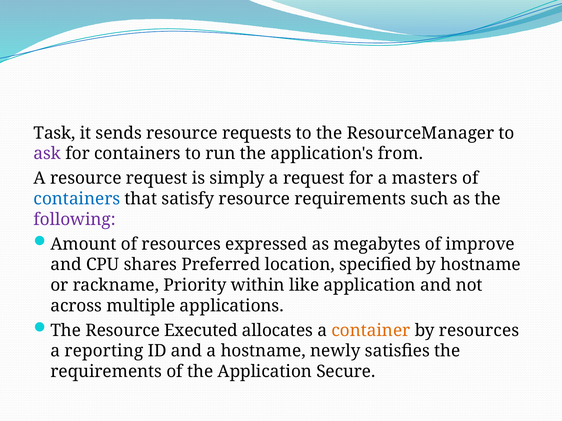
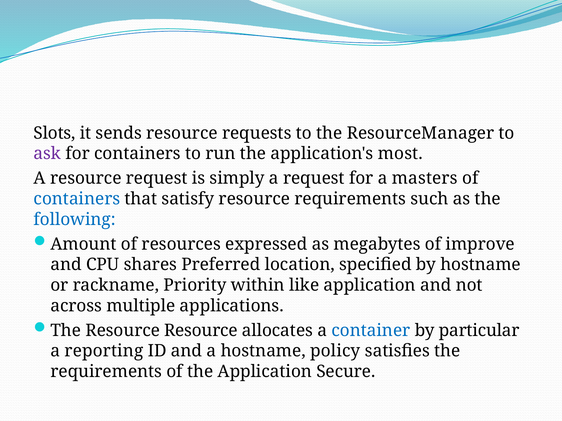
Task: Task -> Slots (55, 133)
from: from -> most (400, 154)
following colour: purple -> blue (75, 220)
Resource Executed: Executed -> Resource (201, 331)
container colour: orange -> blue (371, 331)
by resources: resources -> particular (479, 331)
newly: newly -> policy (335, 351)
